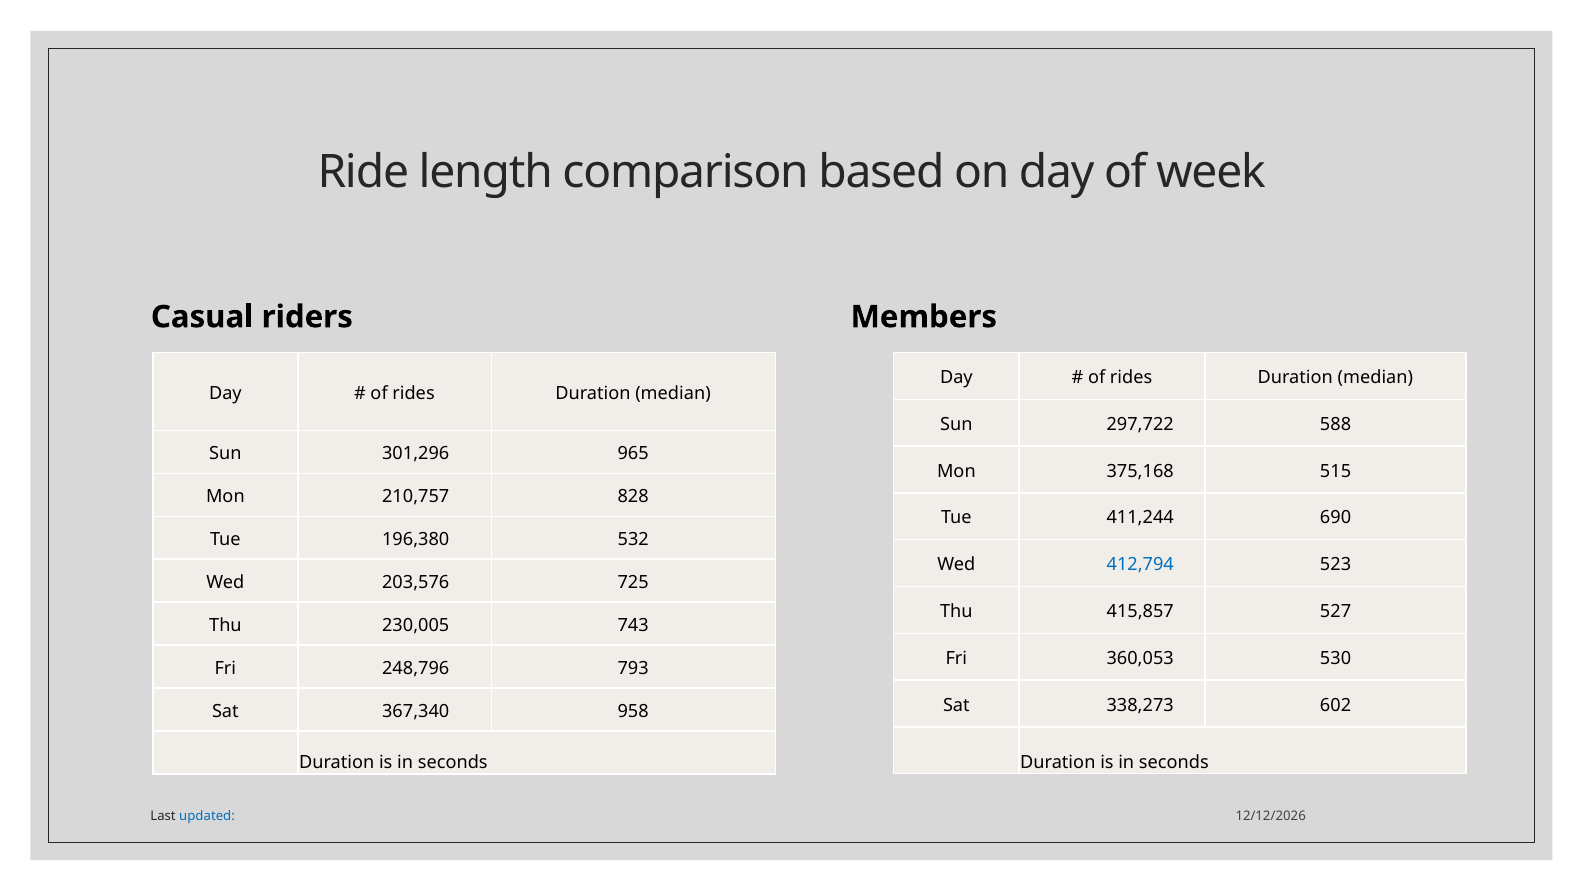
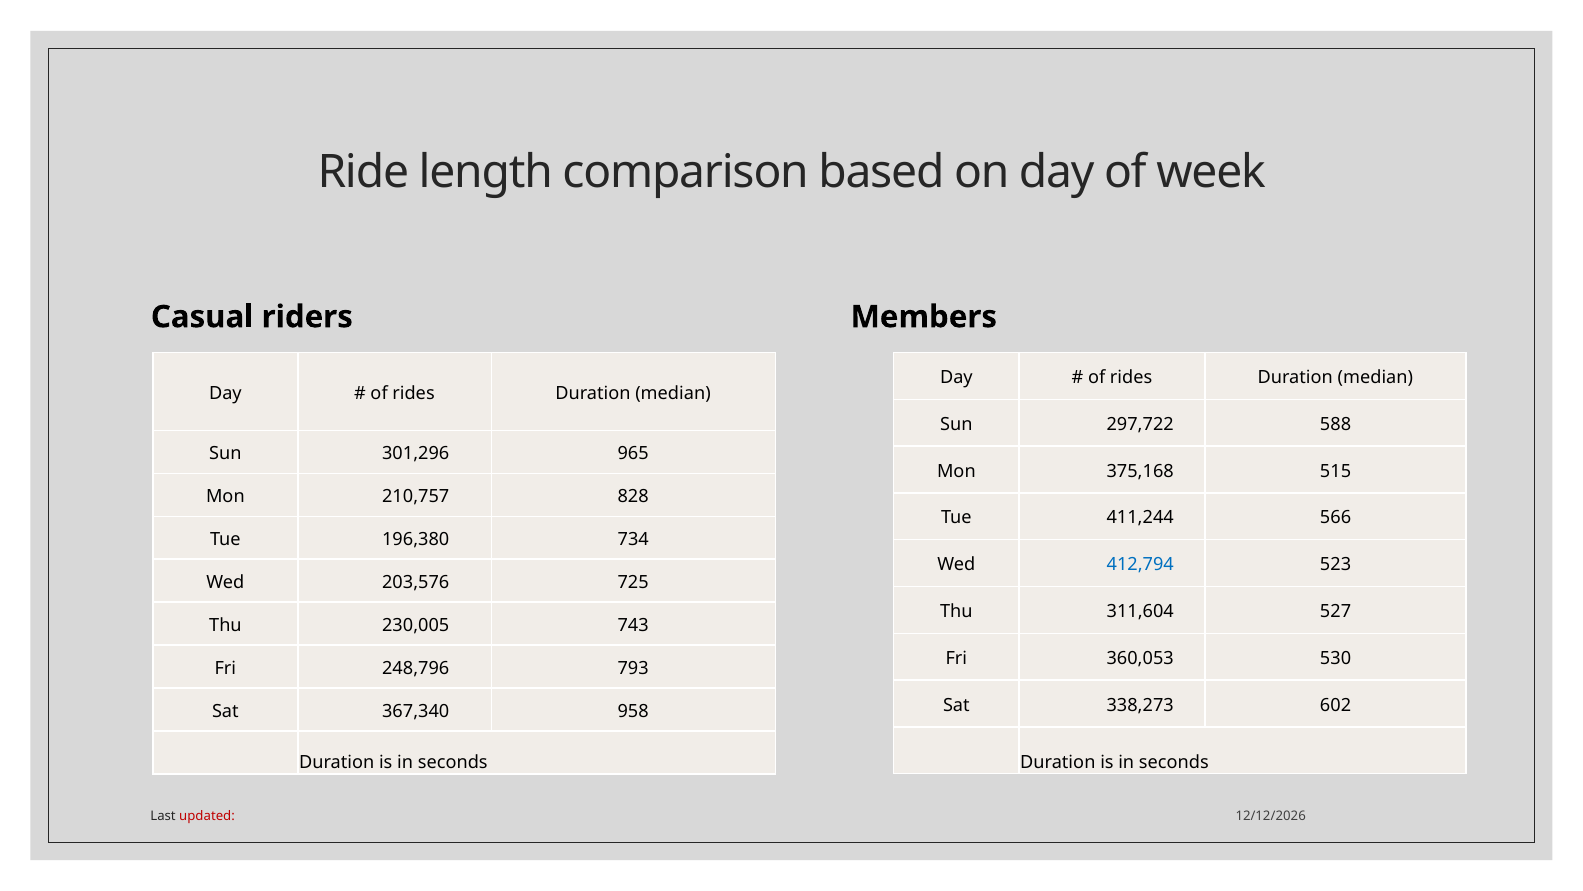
690: 690 -> 566 (1336, 518)
532: 532 -> 734 (633, 539)
415,857: 415,857 -> 311,604 (1140, 611)
updated colour: blue -> red (207, 816)
